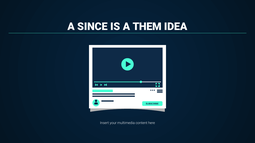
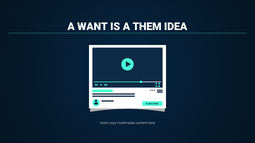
SINCE: SINCE -> WANT (93, 27)
